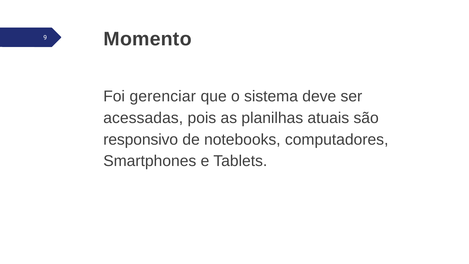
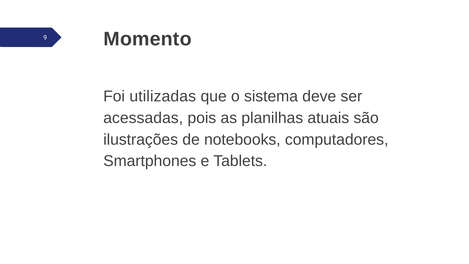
gerenciar: gerenciar -> utilizadas (163, 96)
responsivo: responsivo -> ilustrações (141, 139)
